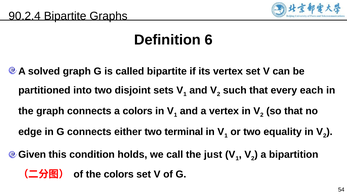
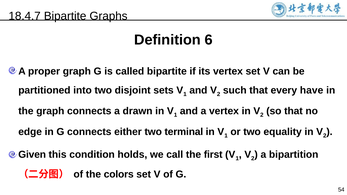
90.2.4: 90.2.4 -> 18.4.7 (25, 16)
solved: solved -> proper (44, 71)
each: each -> have (312, 90)
a colors: colors -> drawn (138, 111)
just: just -> first (213, 155)
